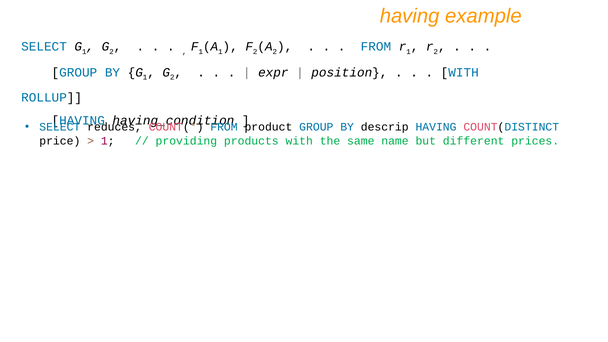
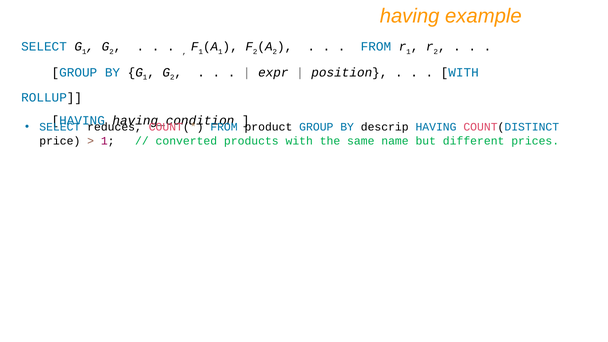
providing: providing -> converted (186, 141)
